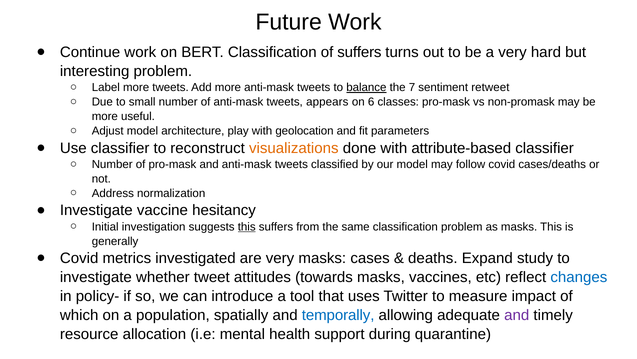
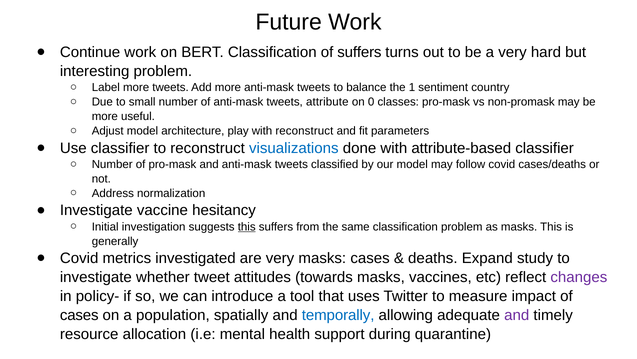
balance underline: present -> none (366, 87)
7: 7 -> 1 (412, 87)
retweet: retweet -> country (490, 87)
appears: appears -> attribute (327, 102)
6: 6 -> 0 (371, 102)
with geolocation: geolocation -> reconstruct (304, 131)
visualizations colour: orange -> blue (294, 148)
changes colour: blue -> purple (579, 277)
which: which -> cases (79, 315)
